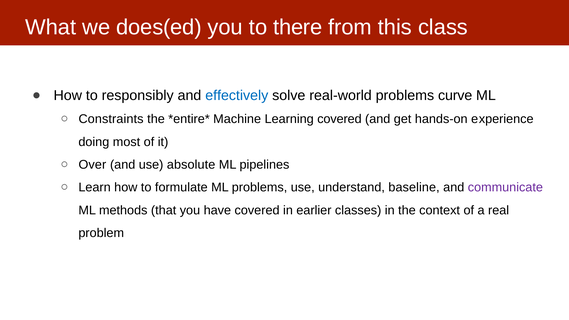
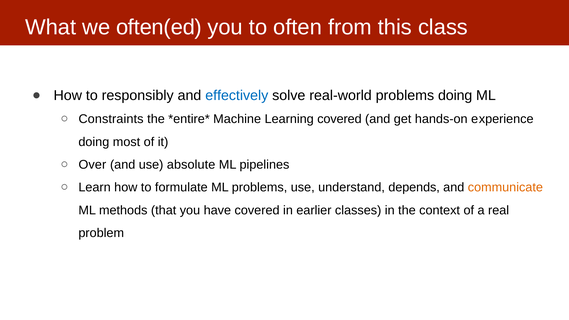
does(ed: does(ed -> often(ed (159, 27)
there: there -> often (298, 27)
problems curve: curve -> doing (455, 95)
baseline: baseline -> depends (414, 187)
communicate colour: purple -> orange (505, 187)
